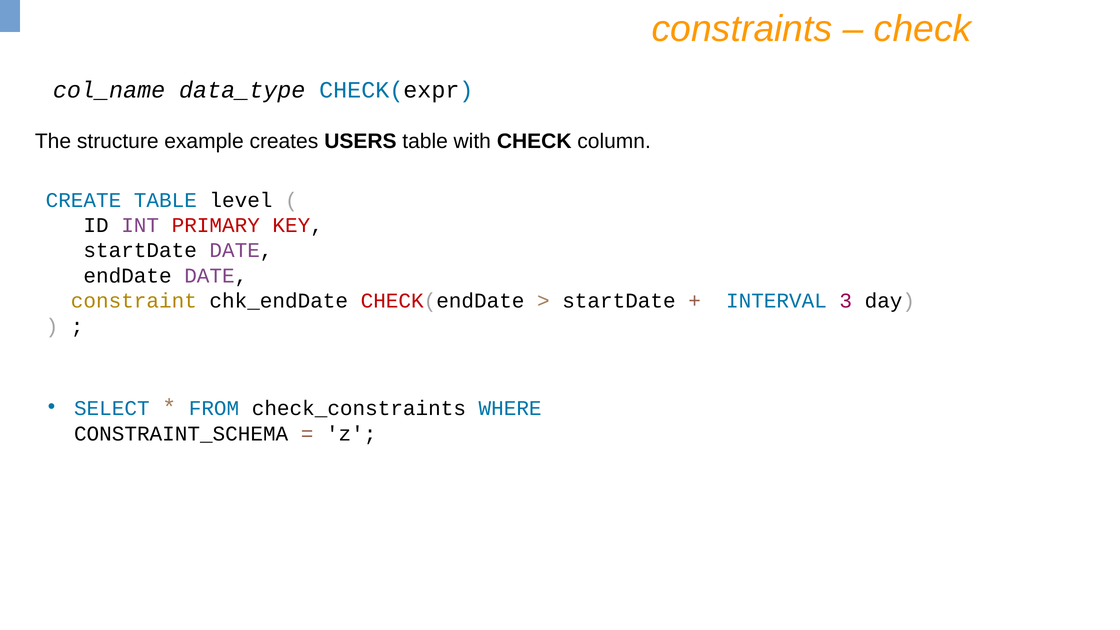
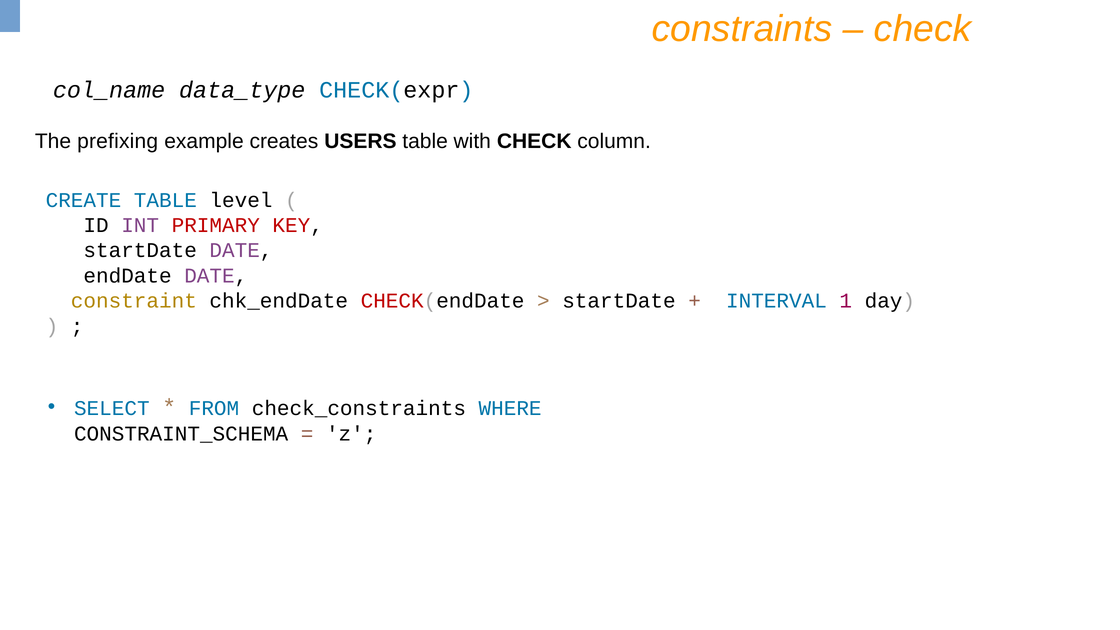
structure: structure -> prefixing (118, 141)
3: 3 -> 1 (846, 301)
